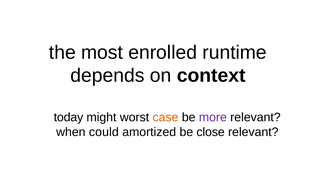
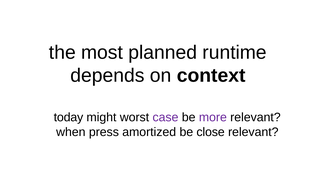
enrolled: enrolled -> planned (163, 52)
case colour: orange -> purple (165, 117)
could: could -> press (104, 132)
